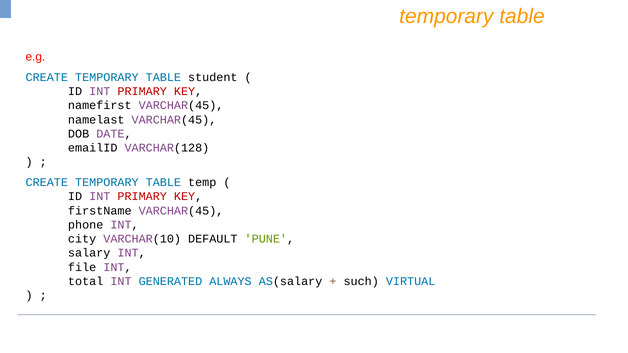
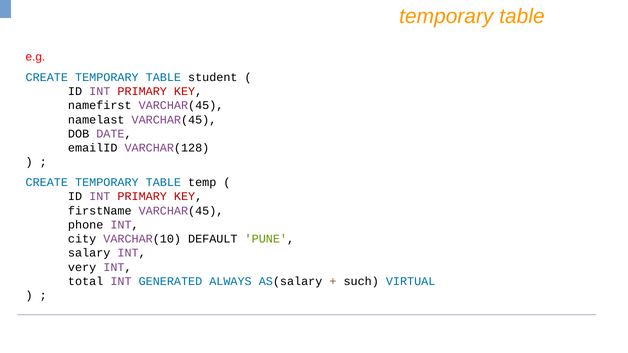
file: file -> very (82, 267)
